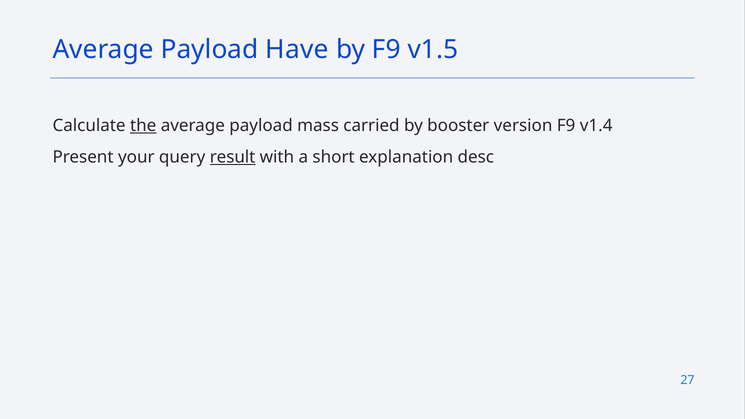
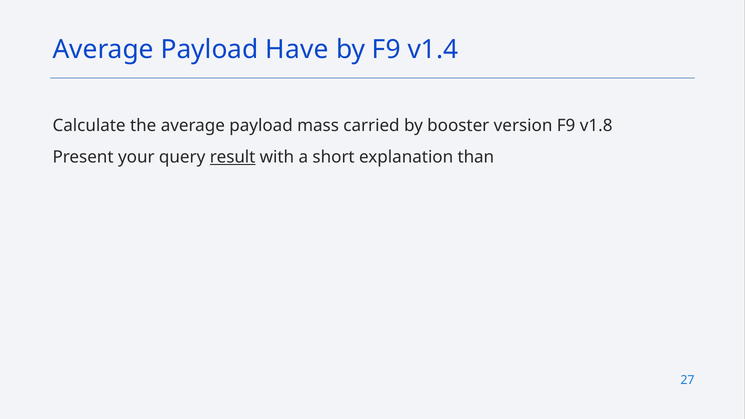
v1.5: v1.5 -> v1.4 (433, 50)
the underline: present -> none (143, 126)
v1.4: v1.4 -> v1.8 (596, 126)
desc: desc -> than (476, 157)
